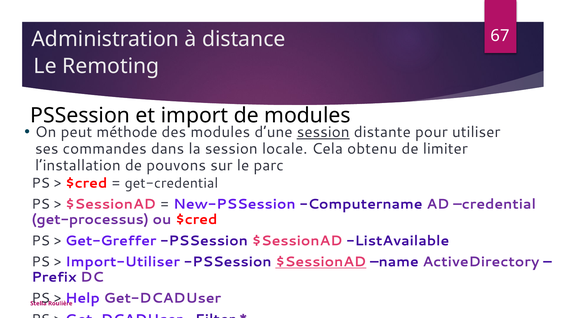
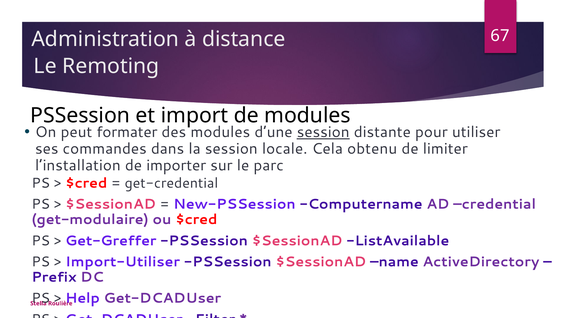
méthode: méthode -> formater (127, 132)
pouvons: pouvons -> importer (176, 166)
get-processus: get-processus -> get-modulaire (90, 220)
$SessionAD underline: present -> none (321, 262)
